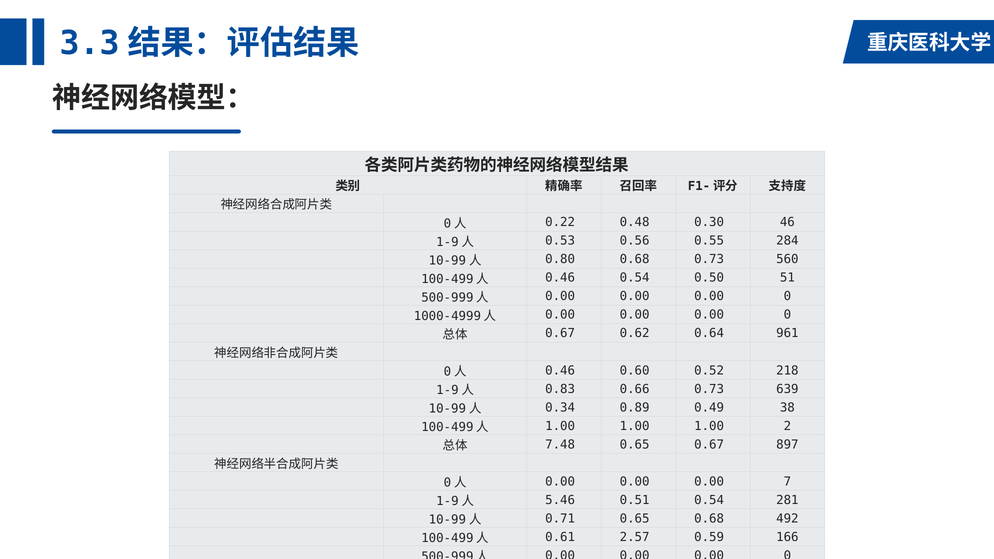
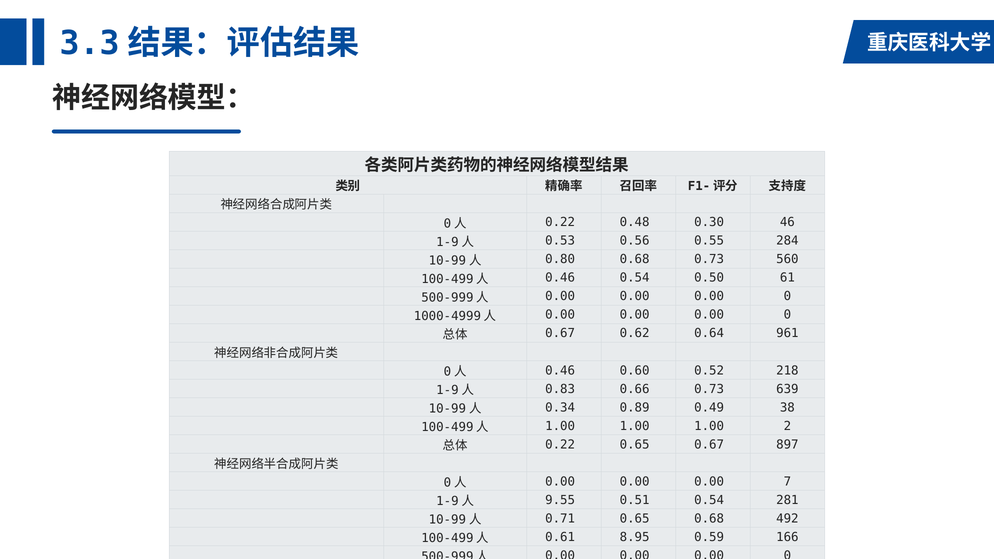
51: 51 -> 61 (787, 278)
7.48: 7.48 -> 0.22 (560, 445)
5.46: 5.46 -> 9.55 (560, 500)
2.57: 2.57 -> 8.95 (635, 537)
